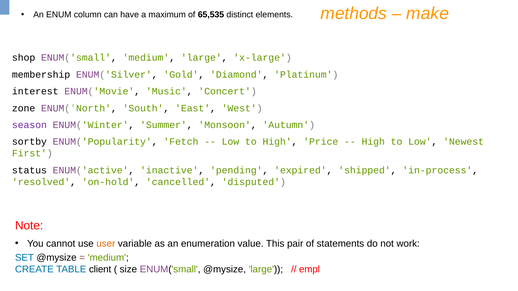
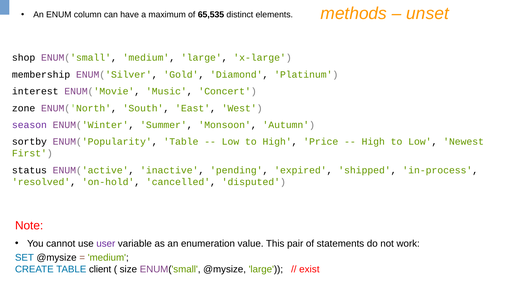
make: make -> unset (428, 13)
ENUM('Popularity Fetch: Fetch -> Table (181, 142)
user colour: orange -> purple (106, 244)
empl: empl -> exist (309, 270)
